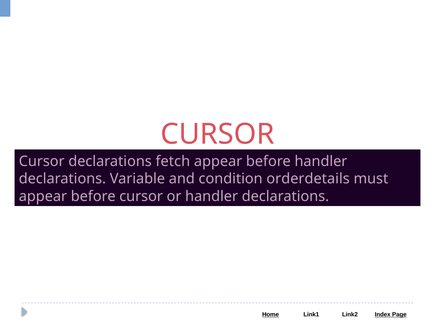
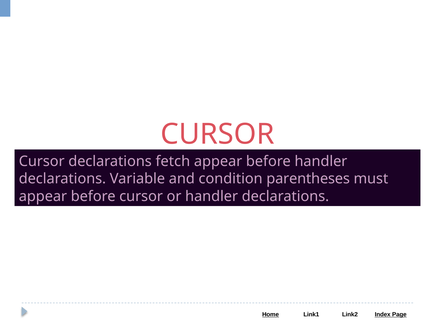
orderdetails: orderdetails -> parentheses (308, 178)
